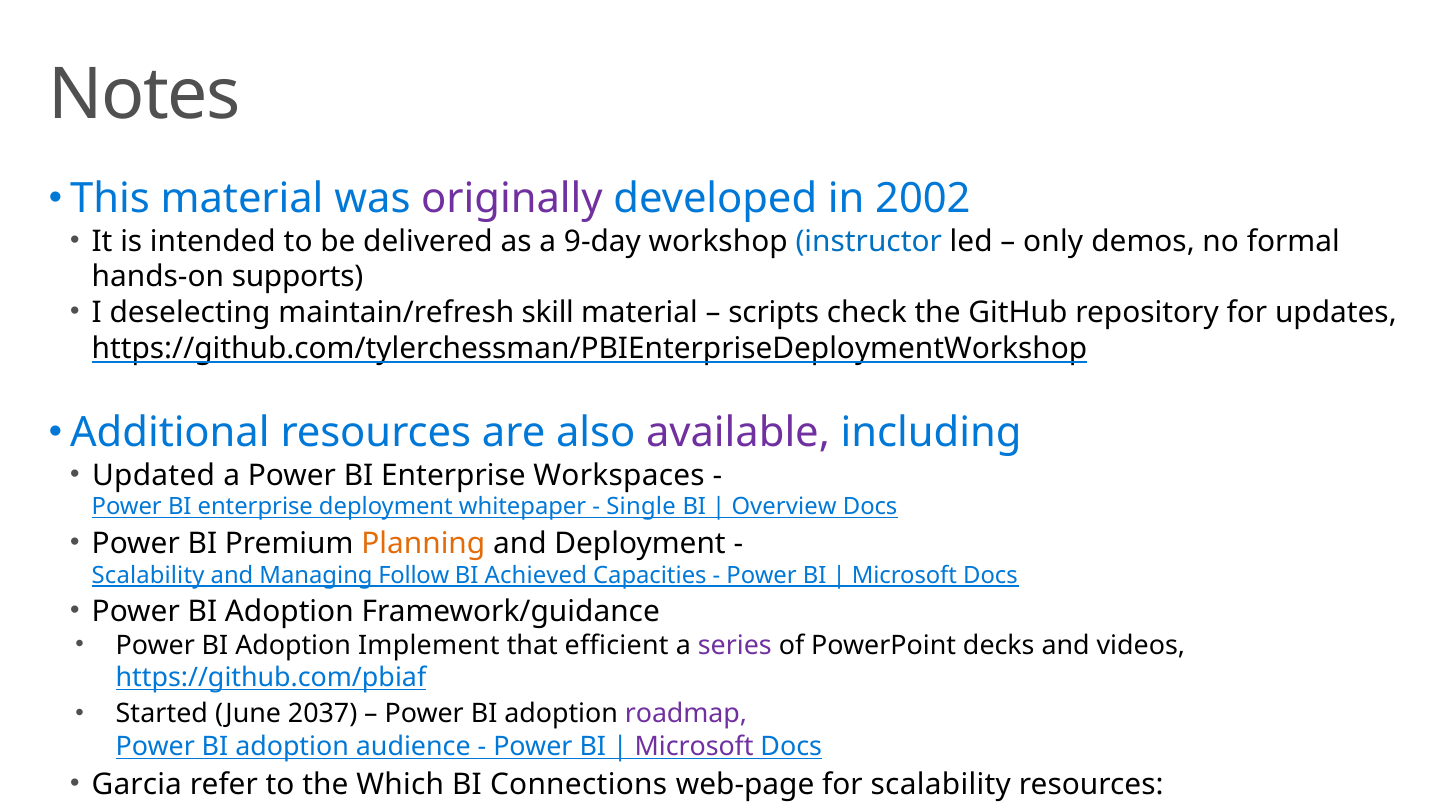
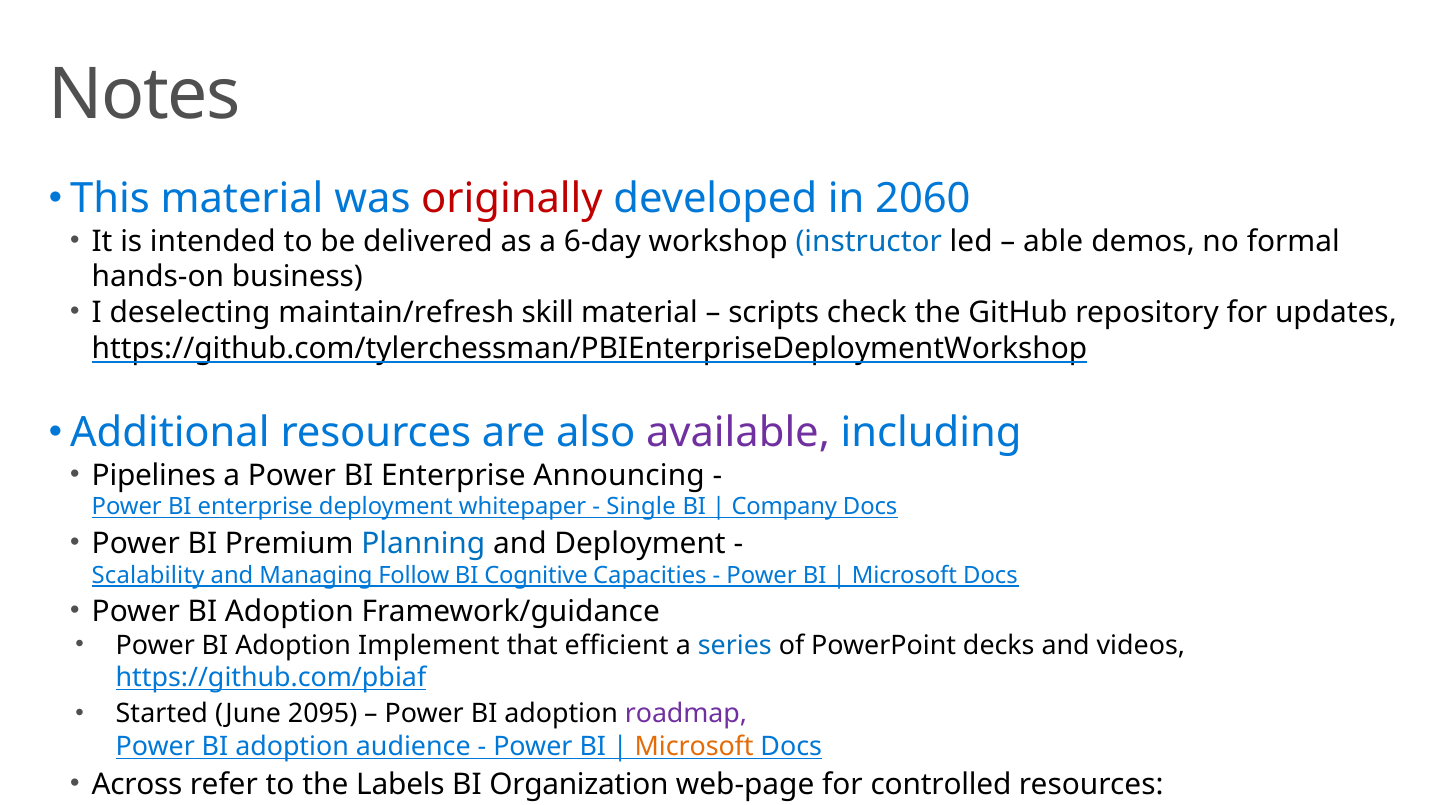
originally colour: purple -> red (512, 199)
2002: 2002 -> 2060 (923, 199)
9-day: 9-day -> 6-day (602, 241)
only: only -> able (1053, 241)
supports: supports -> business (297, 277)
Updated: Updated -> Pipelines (154, 475)
Workspaces: Workspaces -> Announcing (619, 475)
Overview: Overview -> Company (784, 507)
Planning colour: orange -> blue (423, 543)
Achieved: Achieved -> Cognitive (536, 575)
series colour: purple -> blue (735, 645)
2037: 2037 -> 2095 (323, 714)
Microsoft colour: purple -> orange (694, 746)
Garcia: Garcia -> Across (137, 785)
Which: Which -> Labels (400, 785)
Connections: Connections -> Organization (579, 785)
for scalability: scalability -> controlled (941, 785)
